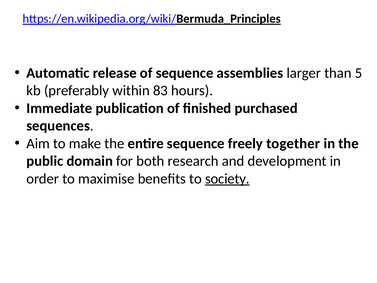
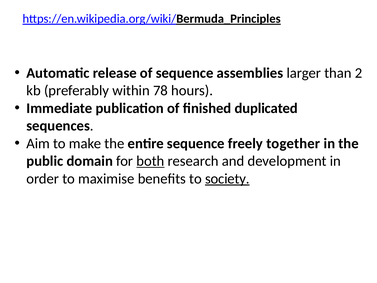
5: 5 -> 2 (359, 73)
83: 83 -> 78 (160, 91)
purchased: purchased -> duplicated (266, 108)
both underline: none -> present (150, 161)
